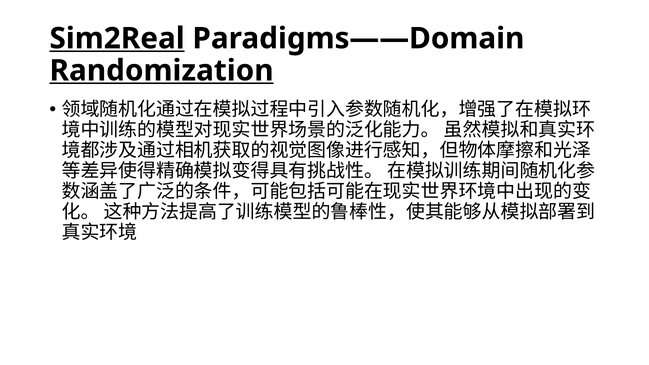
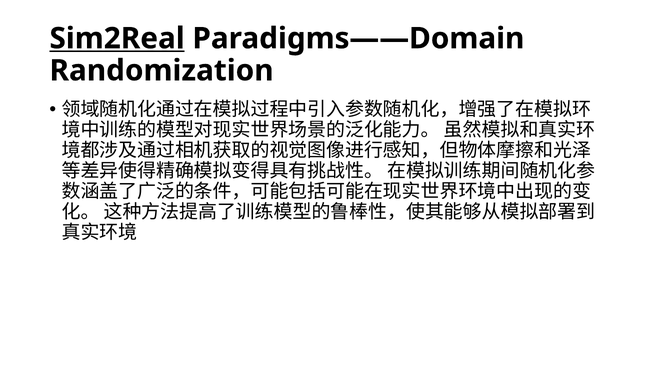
Randomization underline: present -> none (162, 71)
